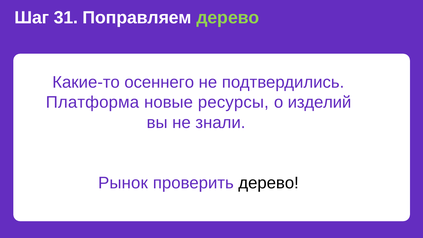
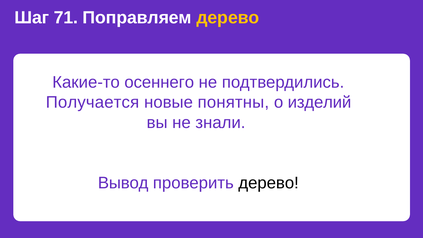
31: 31 -> 71 (66, 18)
дерево colour: light green -> yellow (228, 18)
Платформа: Платформа -> Получается (92, 102)
ресурсы: ресурсы -> понятны (233, 102)
Рынок: Рынок -> Вывод (123, 183)
